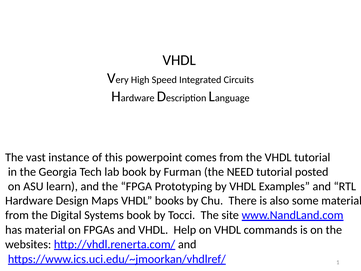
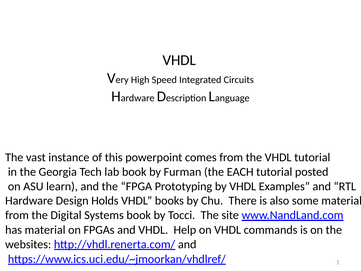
NEED: NEED -> EACH (240, 172)
Maps: Maps -> Holds (105, 201)
